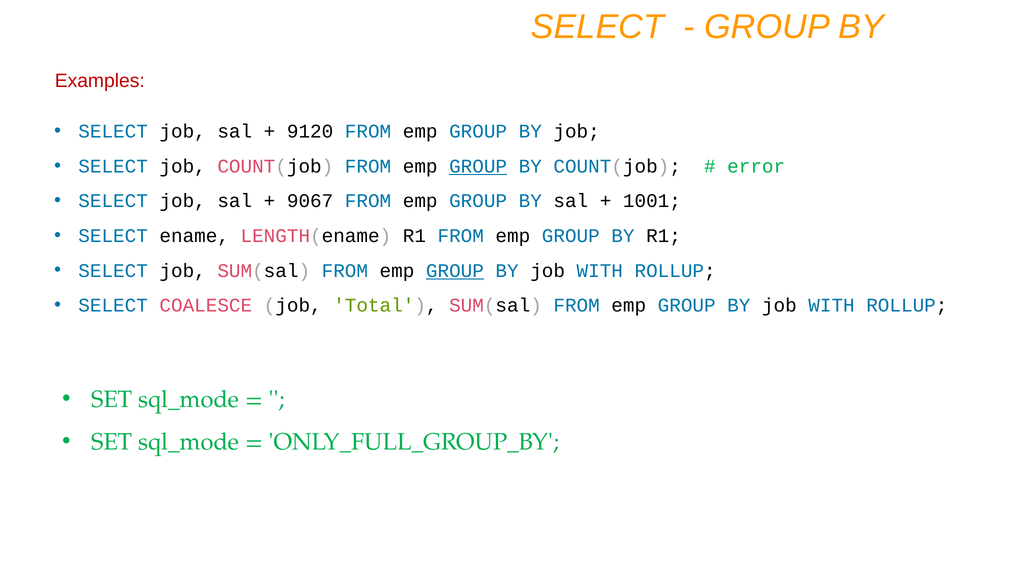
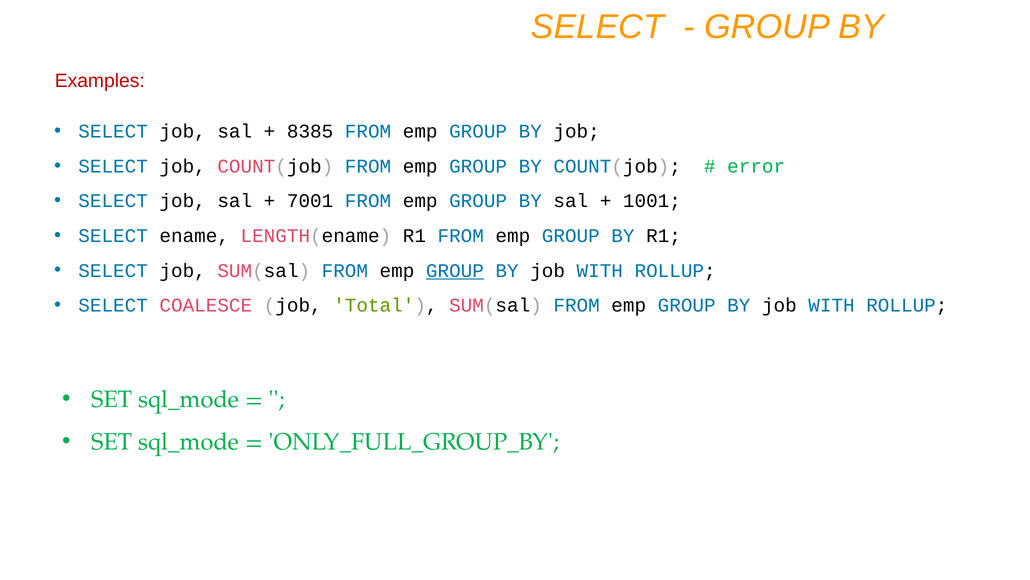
9120: 9120 -> 8385 (310, 131)
GROUP underline: present -> none (478, 166)
9067: 9067 -> 7001 (310, 201)
